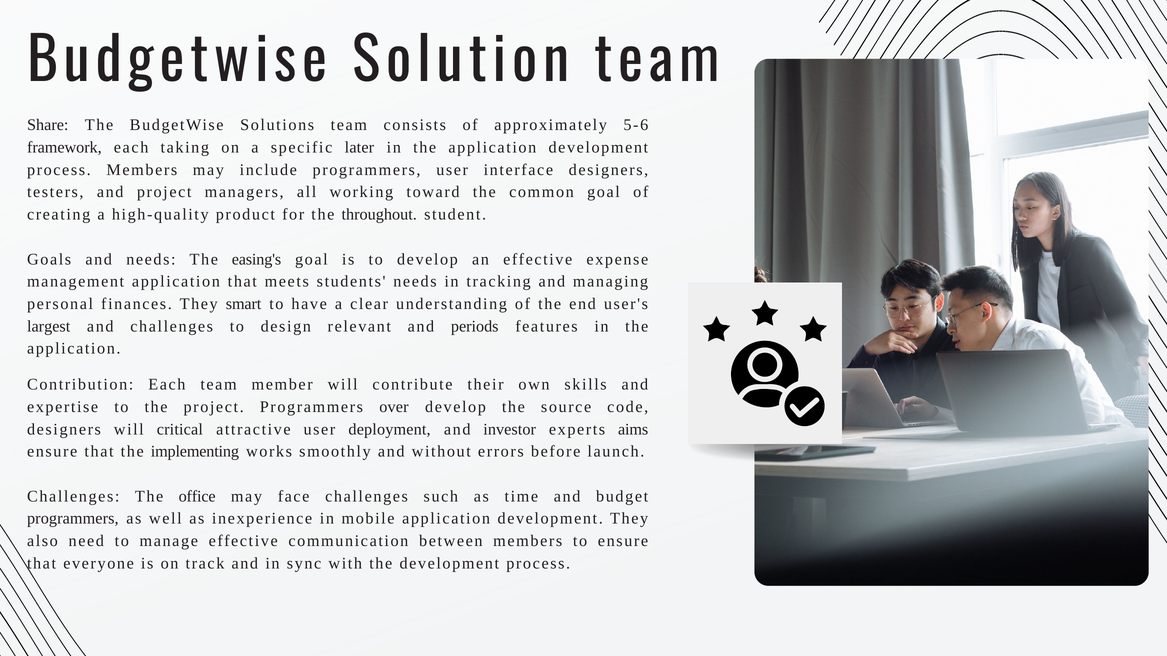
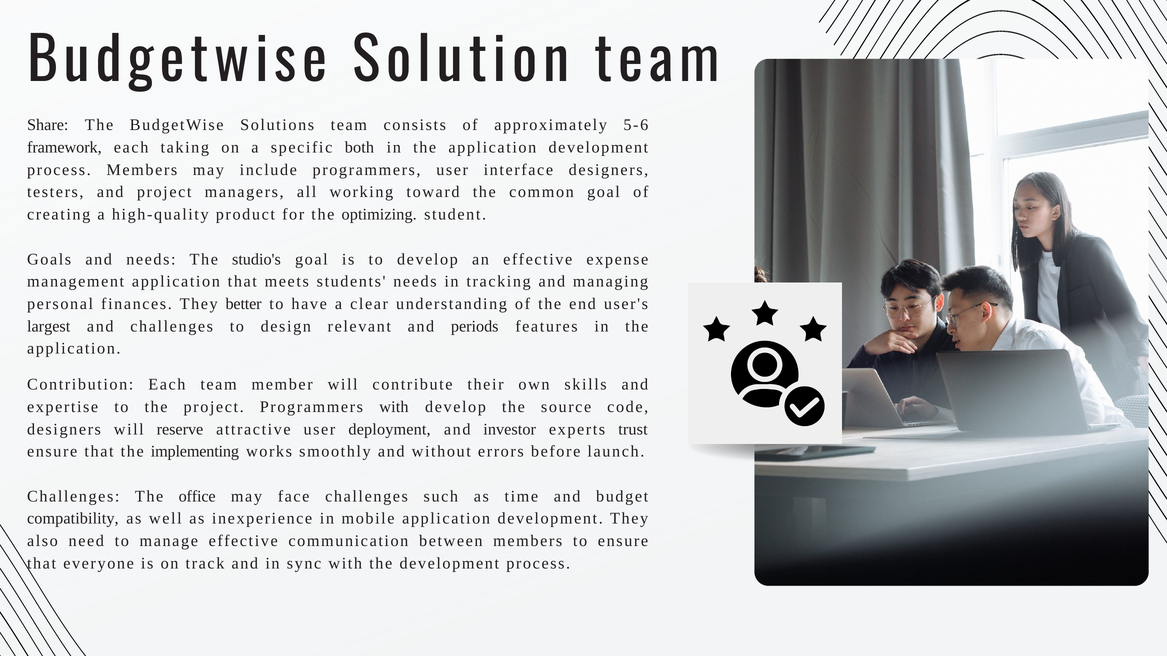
later: later -> both (359, 147)
throughout: throughout -> optimizing (379, 215)
easing's: easing's -> studio's (256, 259)
smart: smart -> better (244, 304)
Programmers over: over -> with (394, 407)
critical: critical -> reserve (180, 429)
aims: aims -> trust (633, 429)
programmers: programmers -> compatibility (73, 519)
